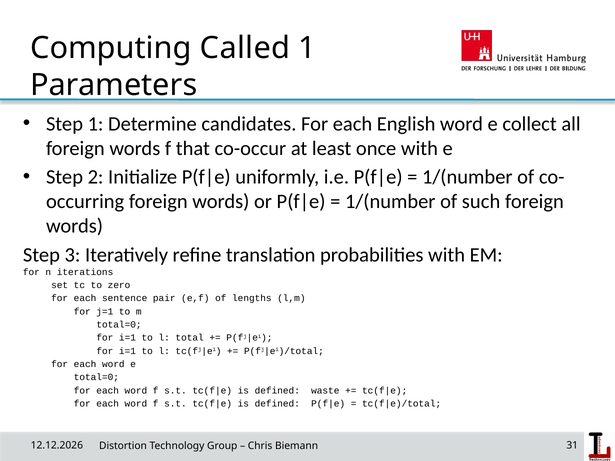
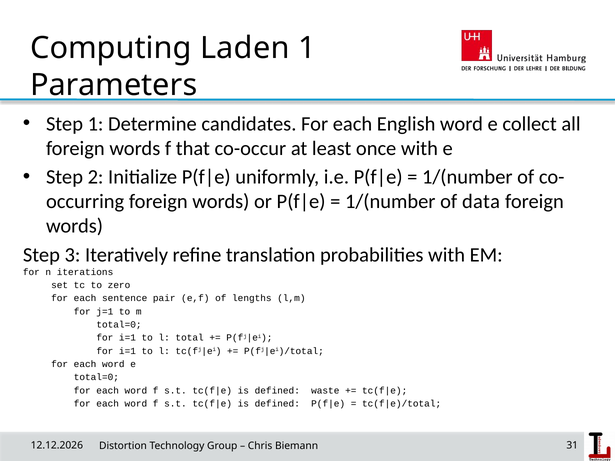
Called: Called -> Laden (245, 48)
such: such -> data (481, 202)
